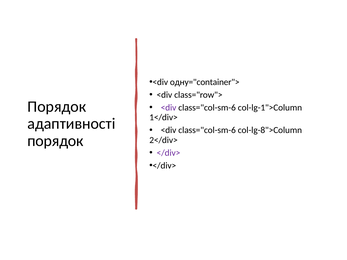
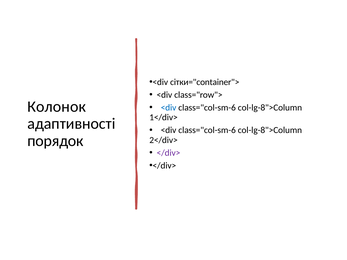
одну="container">: одну="container"> -> сітки="container"> (205, 82)
Порядок: Порядок -> Колонок (57, 107)
<div colour: purple -> blue (169, 108)
col-lg-1">Column: col-lg-1">Column -> col-lg-8">Column (270, 108)
